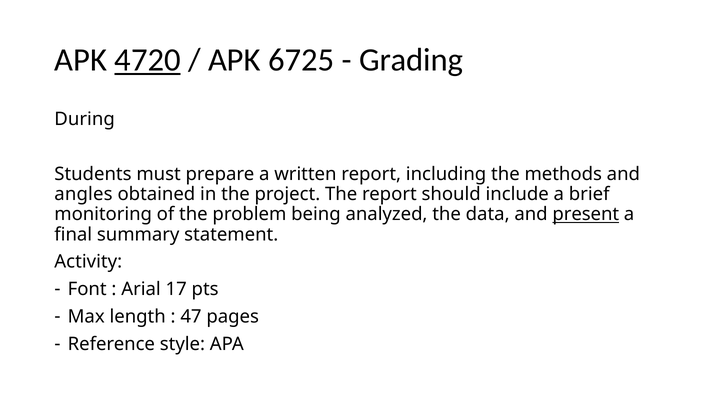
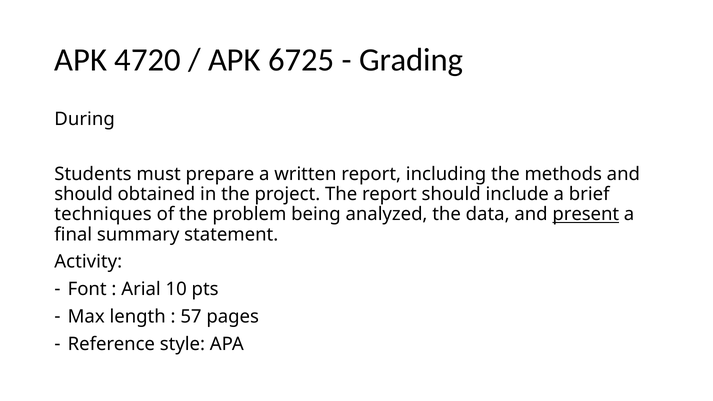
4720 underline: present -> none (148, 60)
angles: angles -> should (84, 194)
monitoring: monitoring -> techniques (103, 214)
17: 17 -> 10 (176, 289)
47: 47 -> 57 (191, 317)
